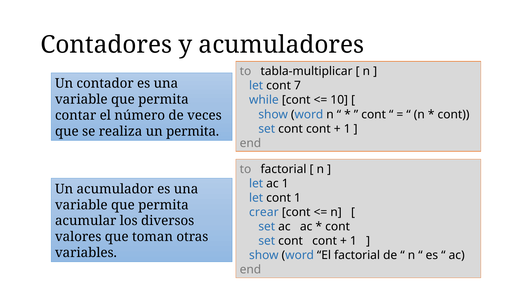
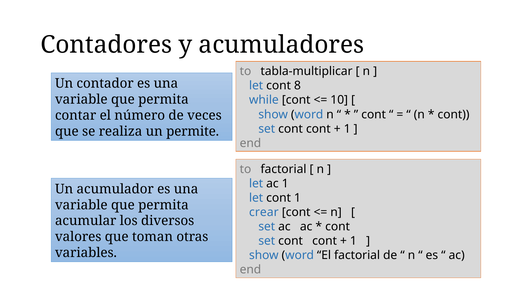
7: 7 -> 8 (297, 86)
un permita: permita -> permite (193, 132)
